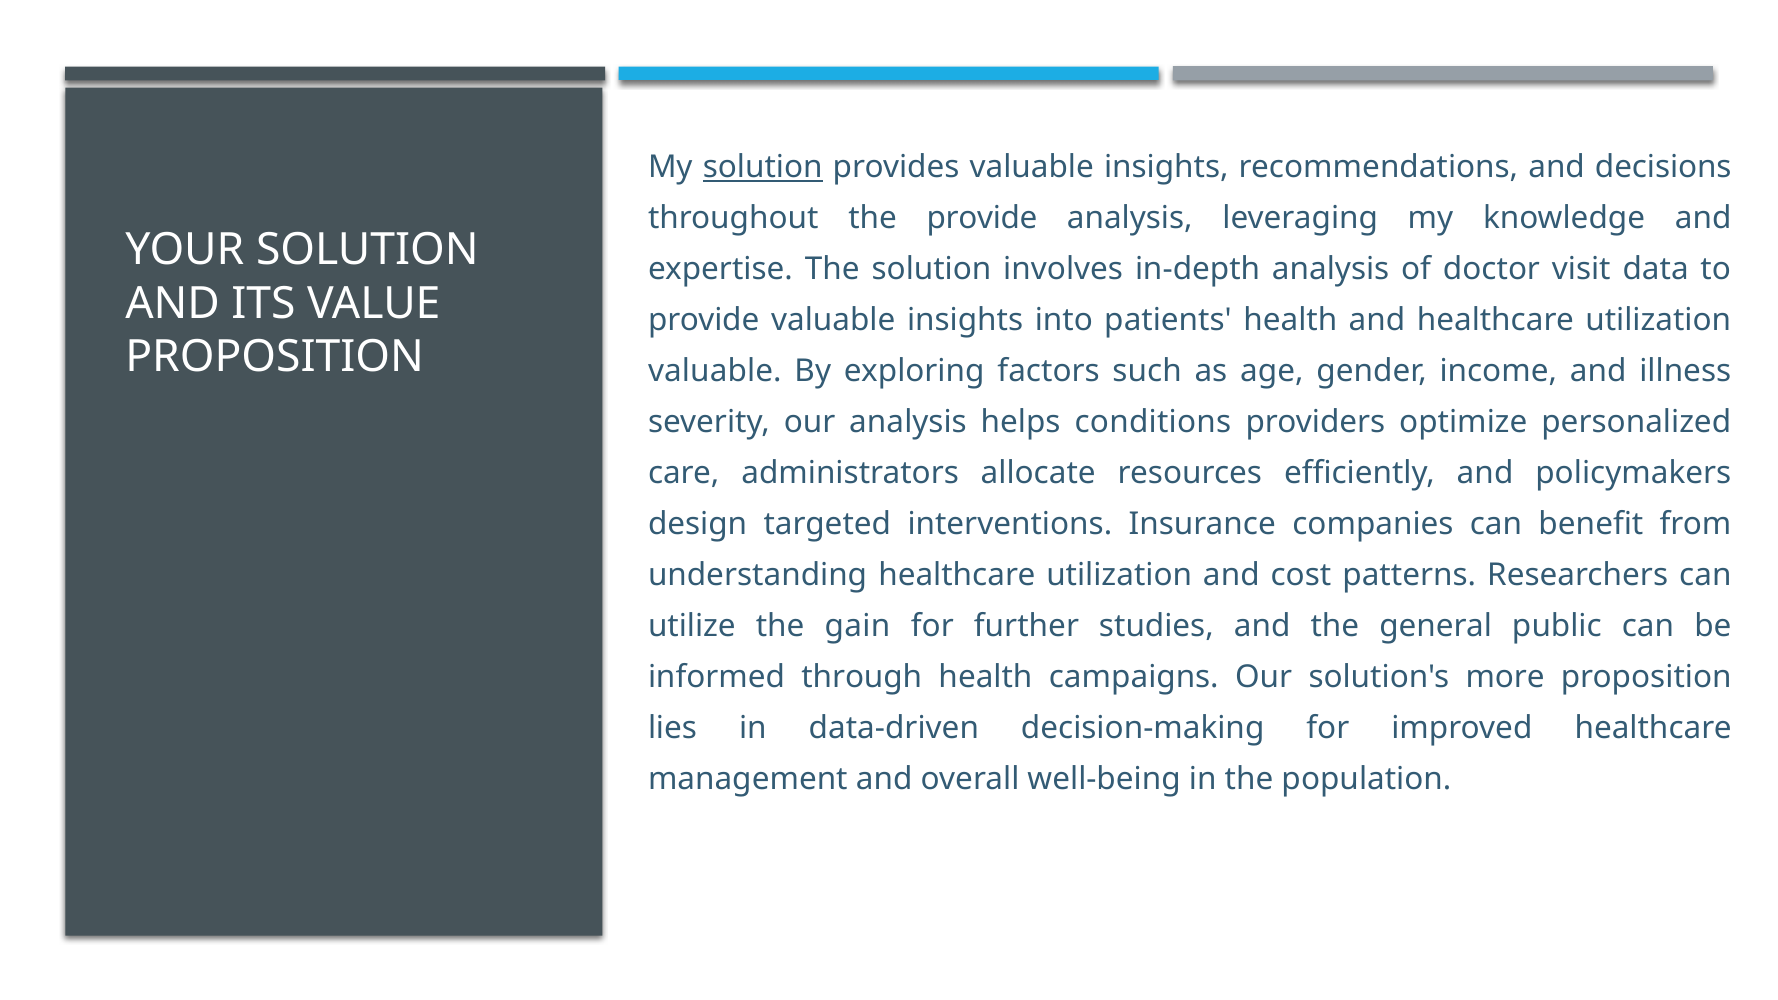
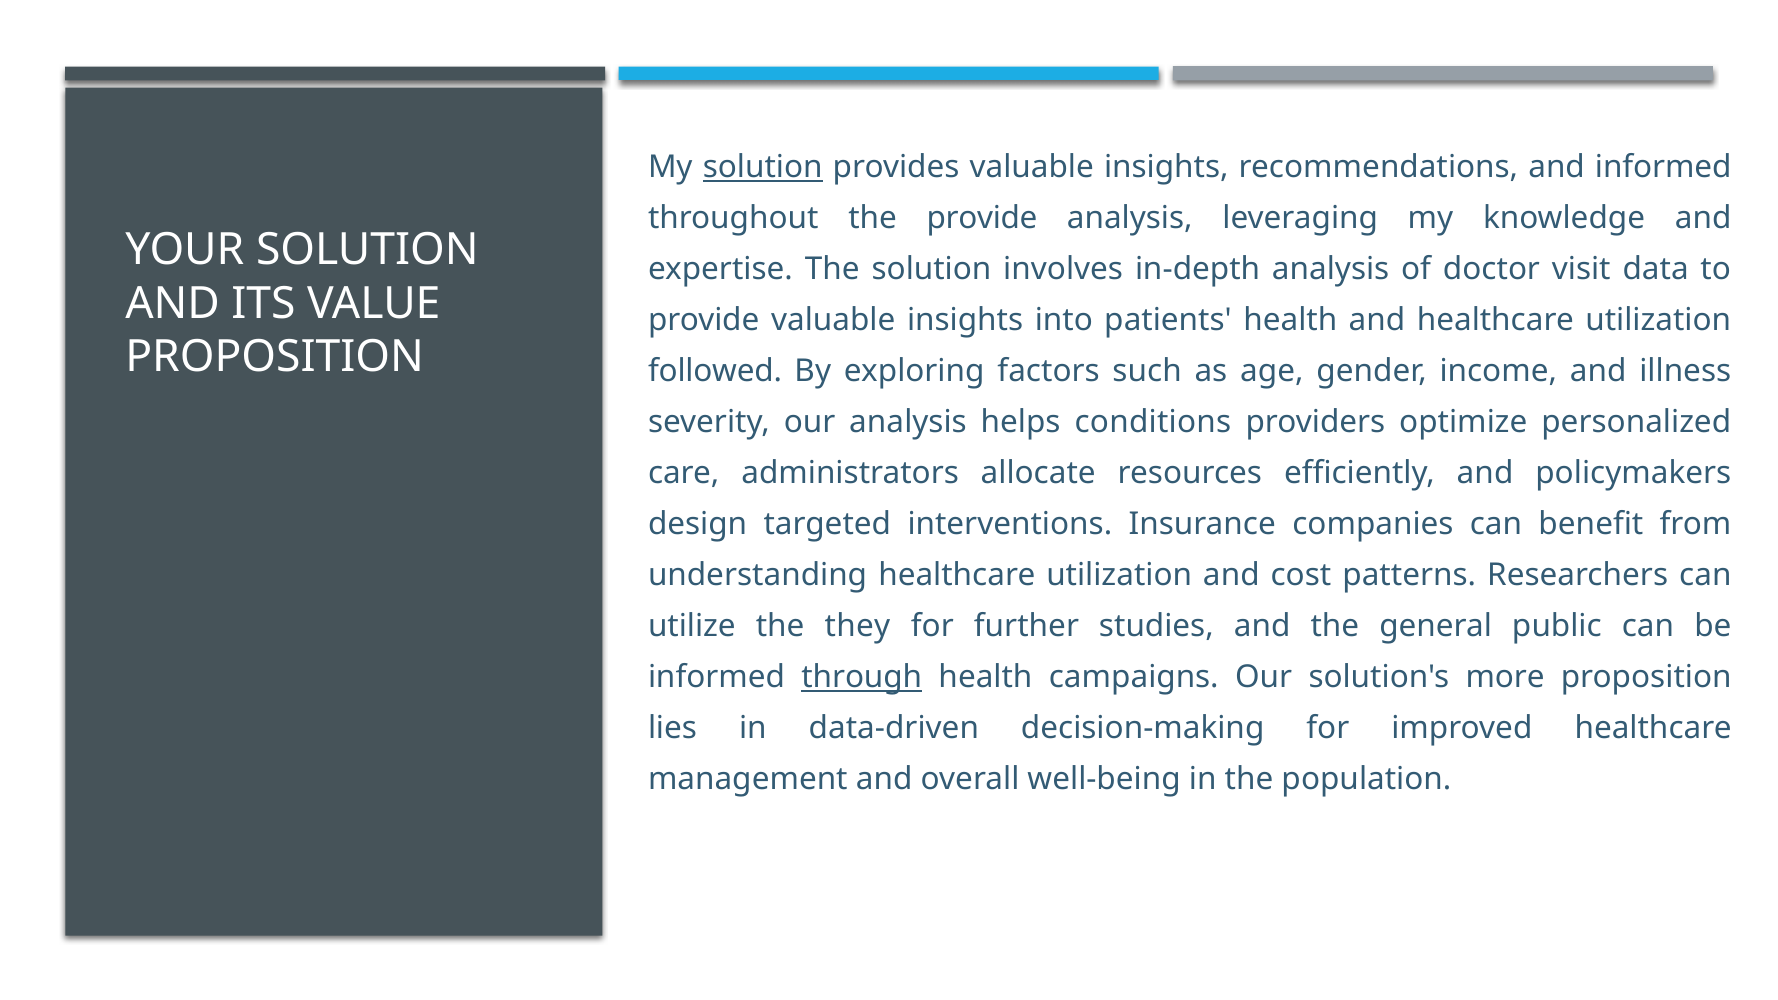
and decisions: decisions -> informed (1663, 167)
valuable: valuable -> followed (715, 371)
gain: gain -> they (857, 627)
through underline: none -> present (862, 678)
